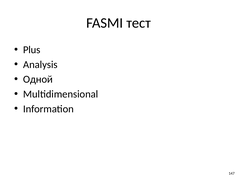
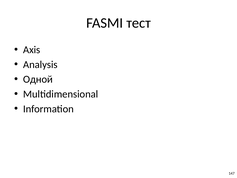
Plus: Plus -> Axis (32, 50)
